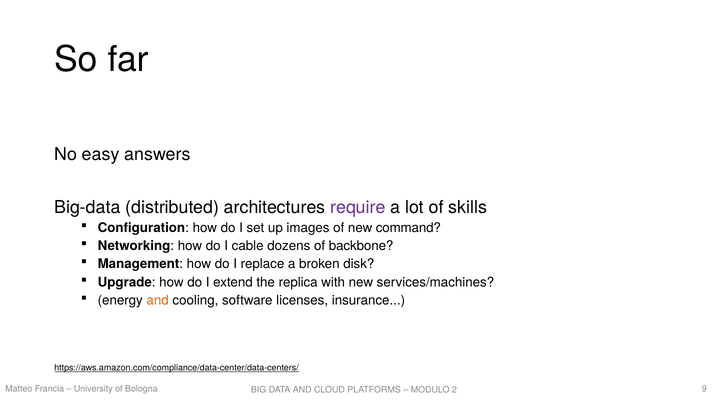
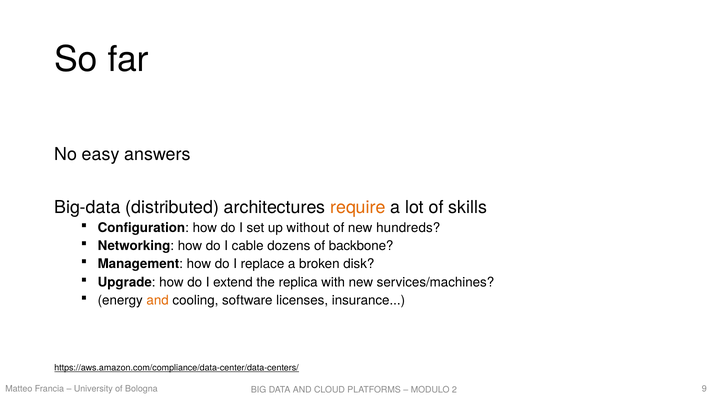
require colour: purple -> orange (358, 208)
images: images -> without (308, 228)
command: command -> hundreds (408, 228)
